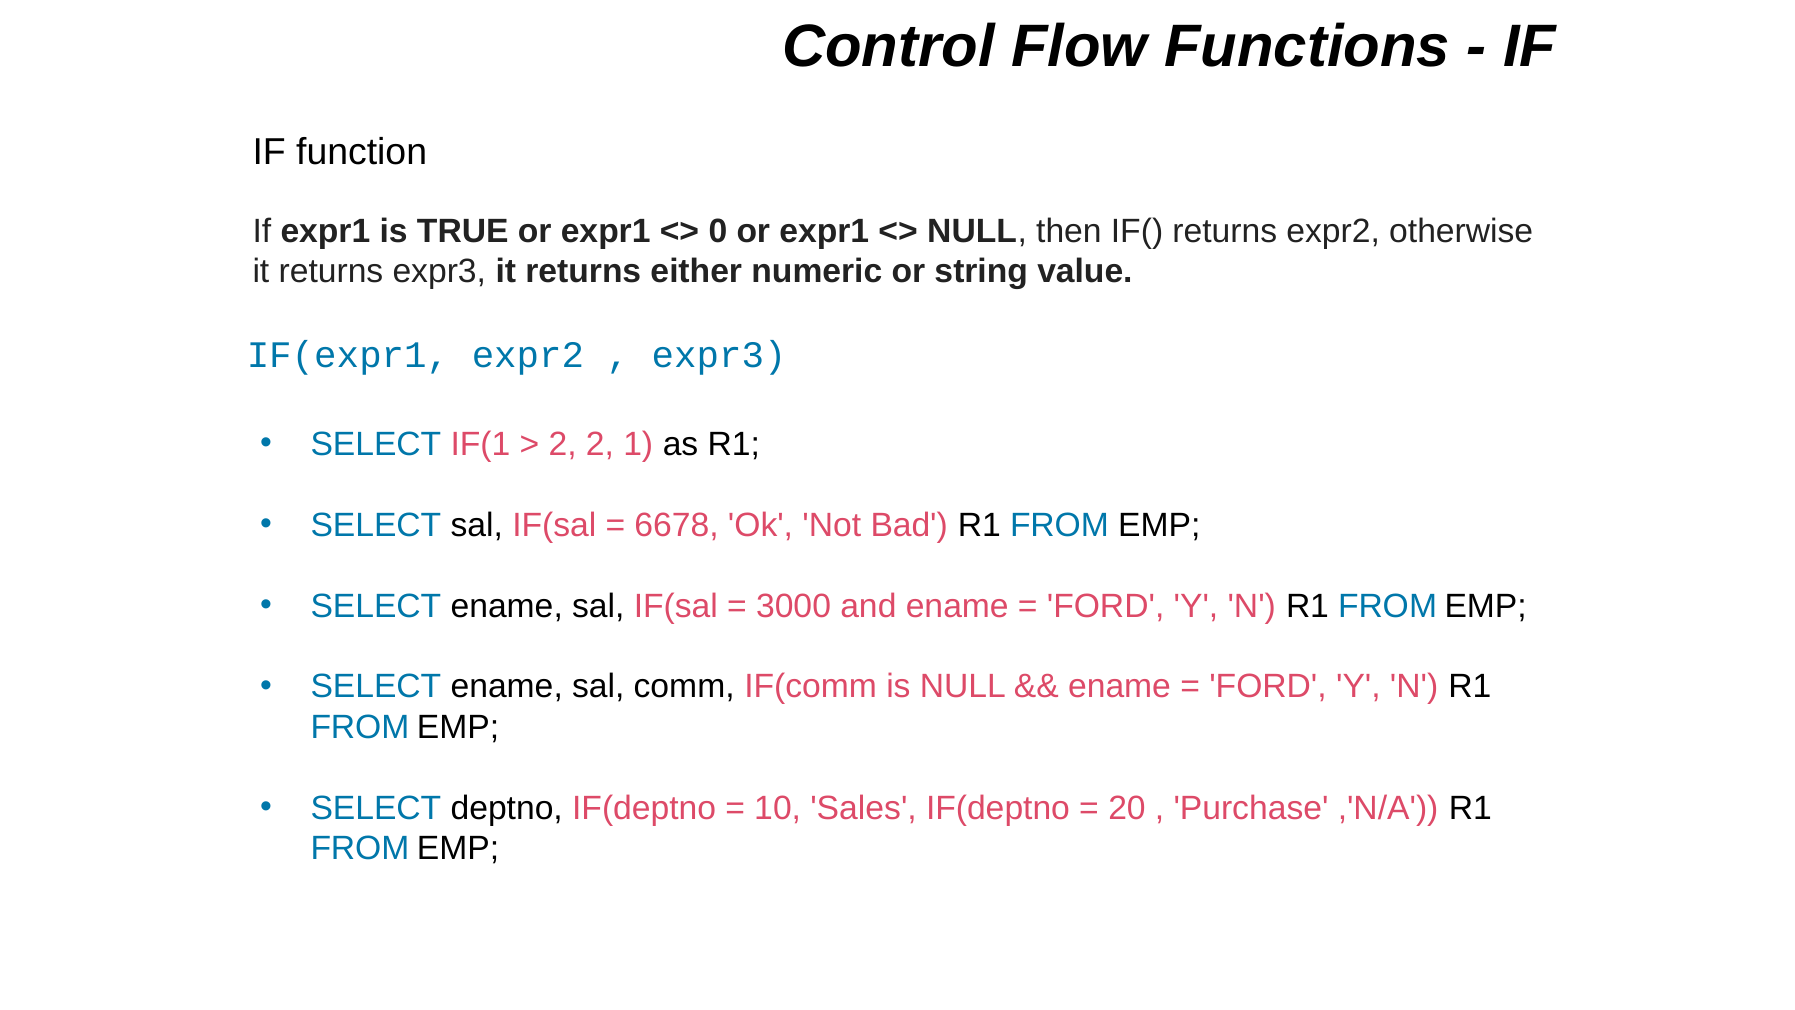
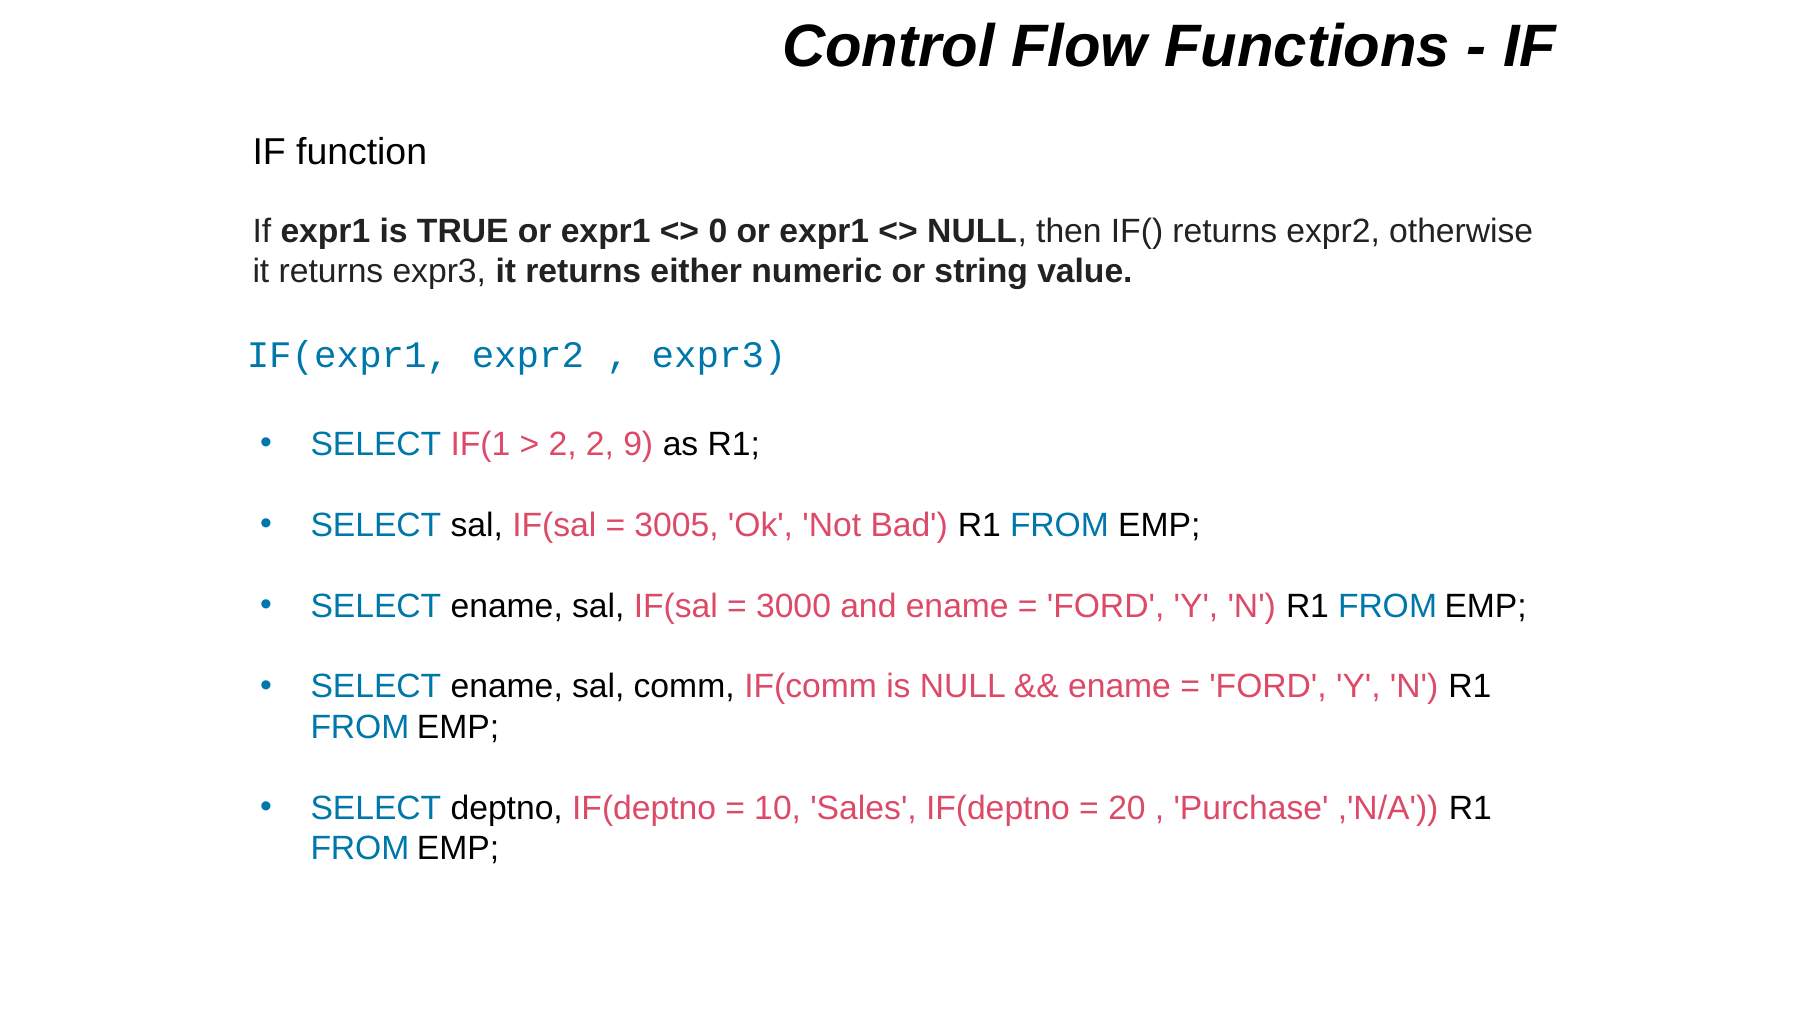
1: 1 -> 9 (638, 444)
6678: 6678 -> 3005 (677, 525)
